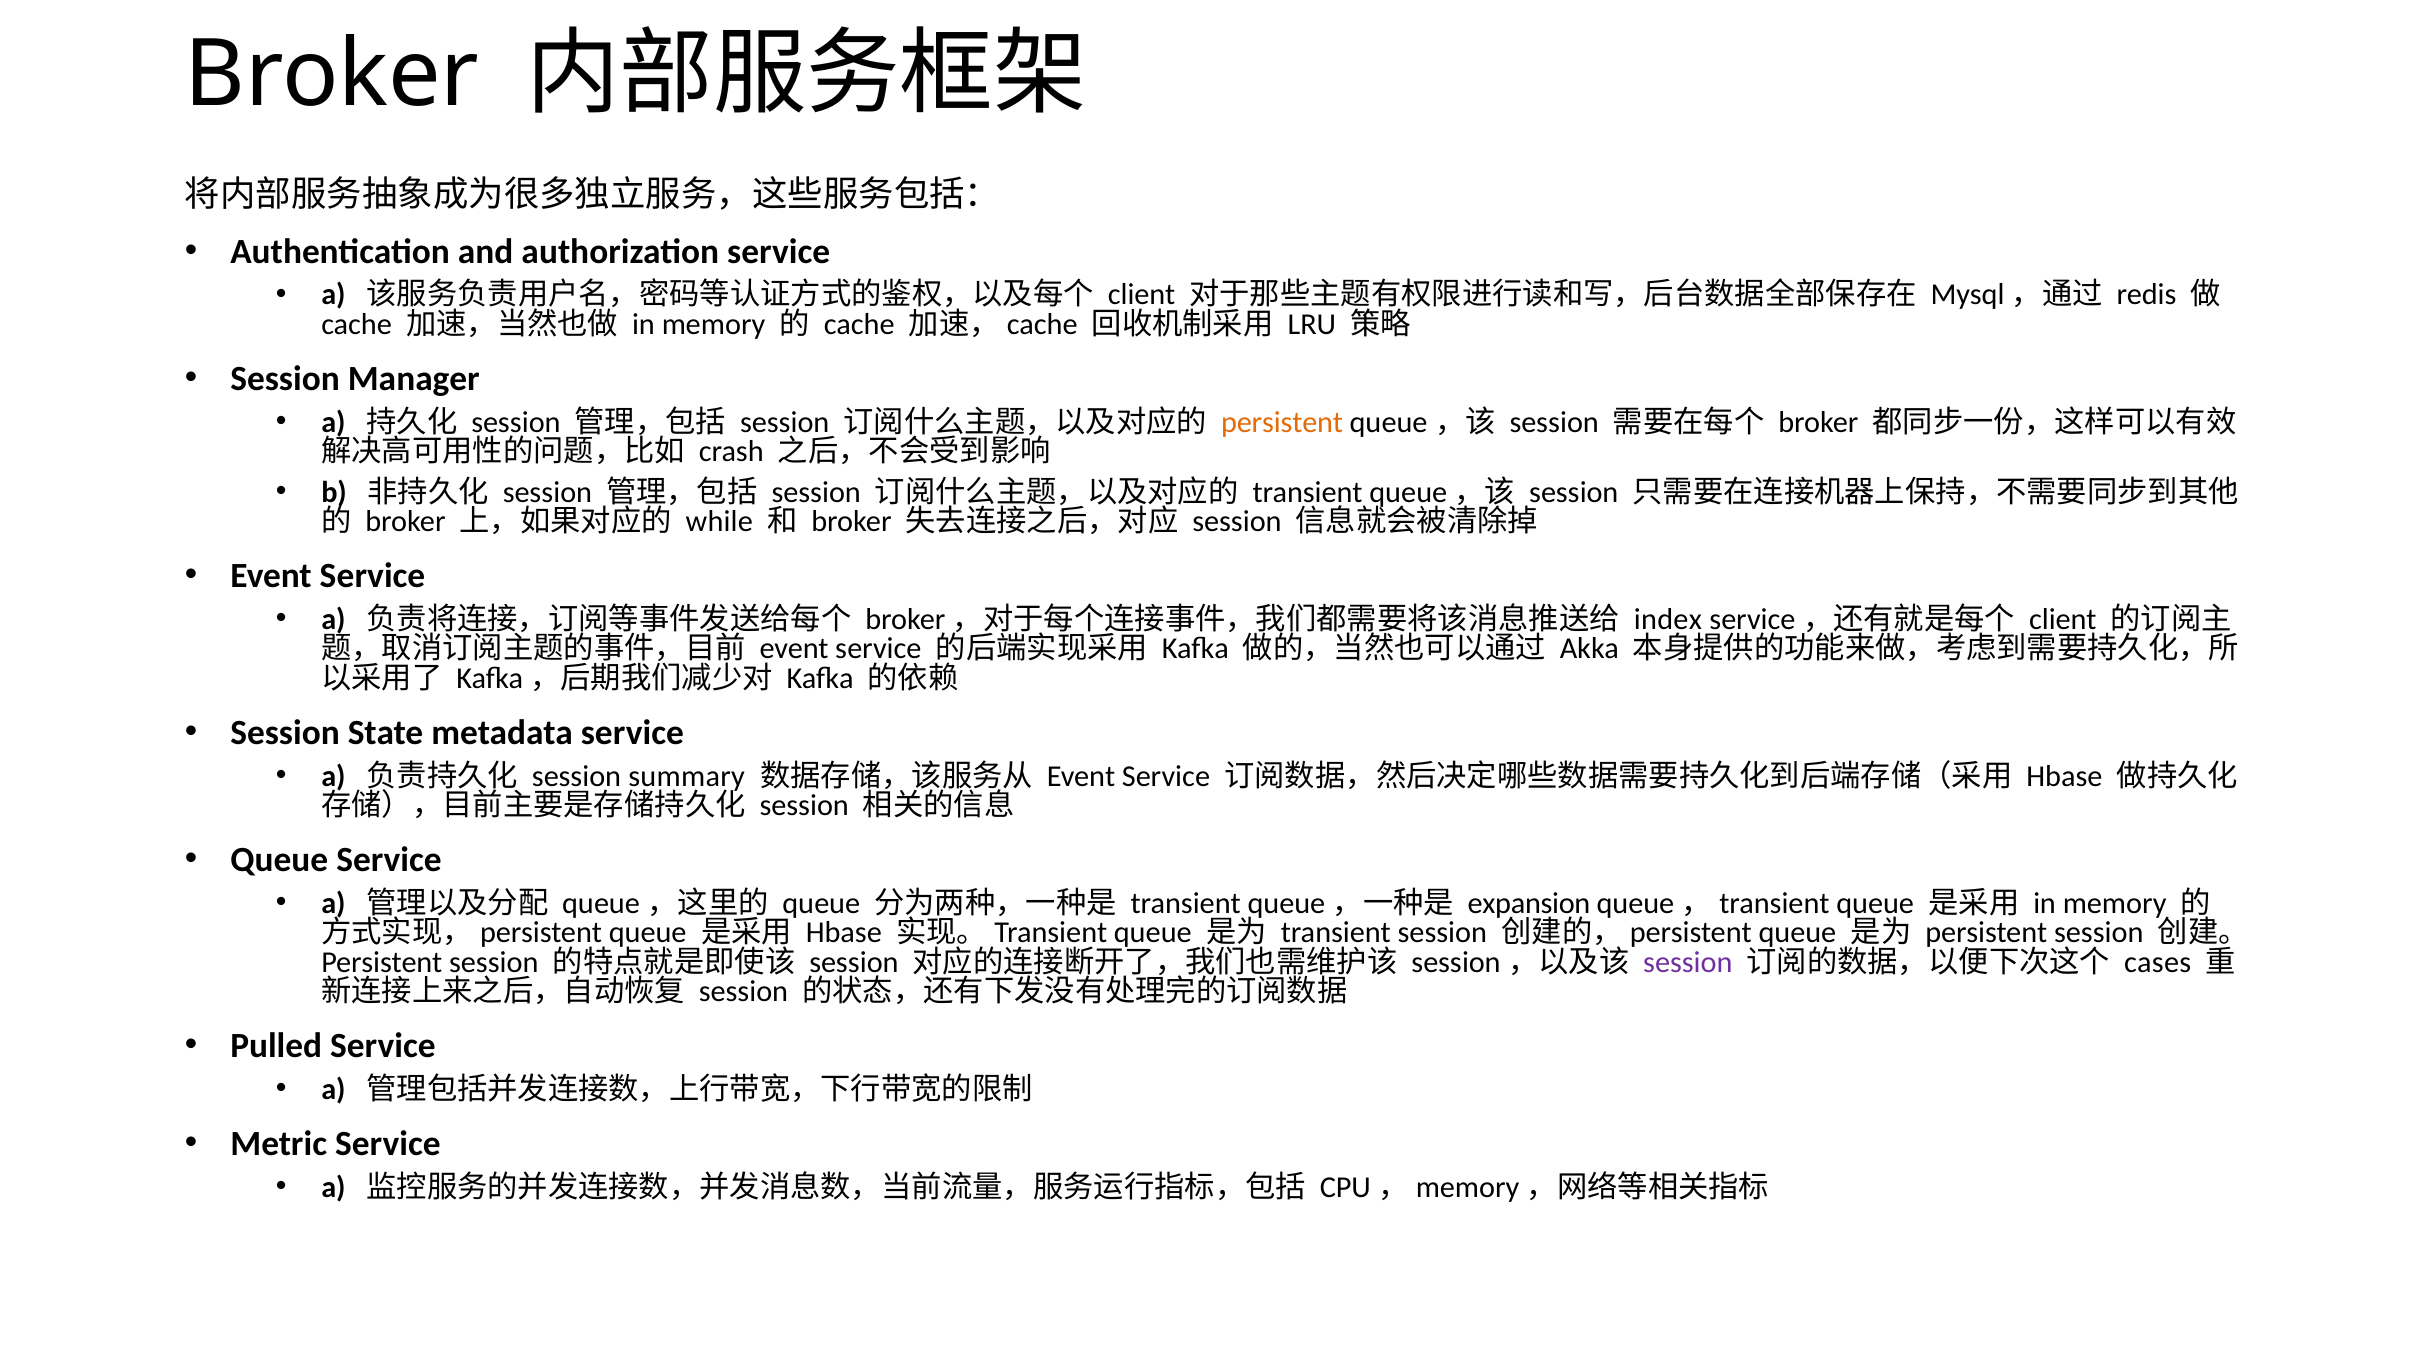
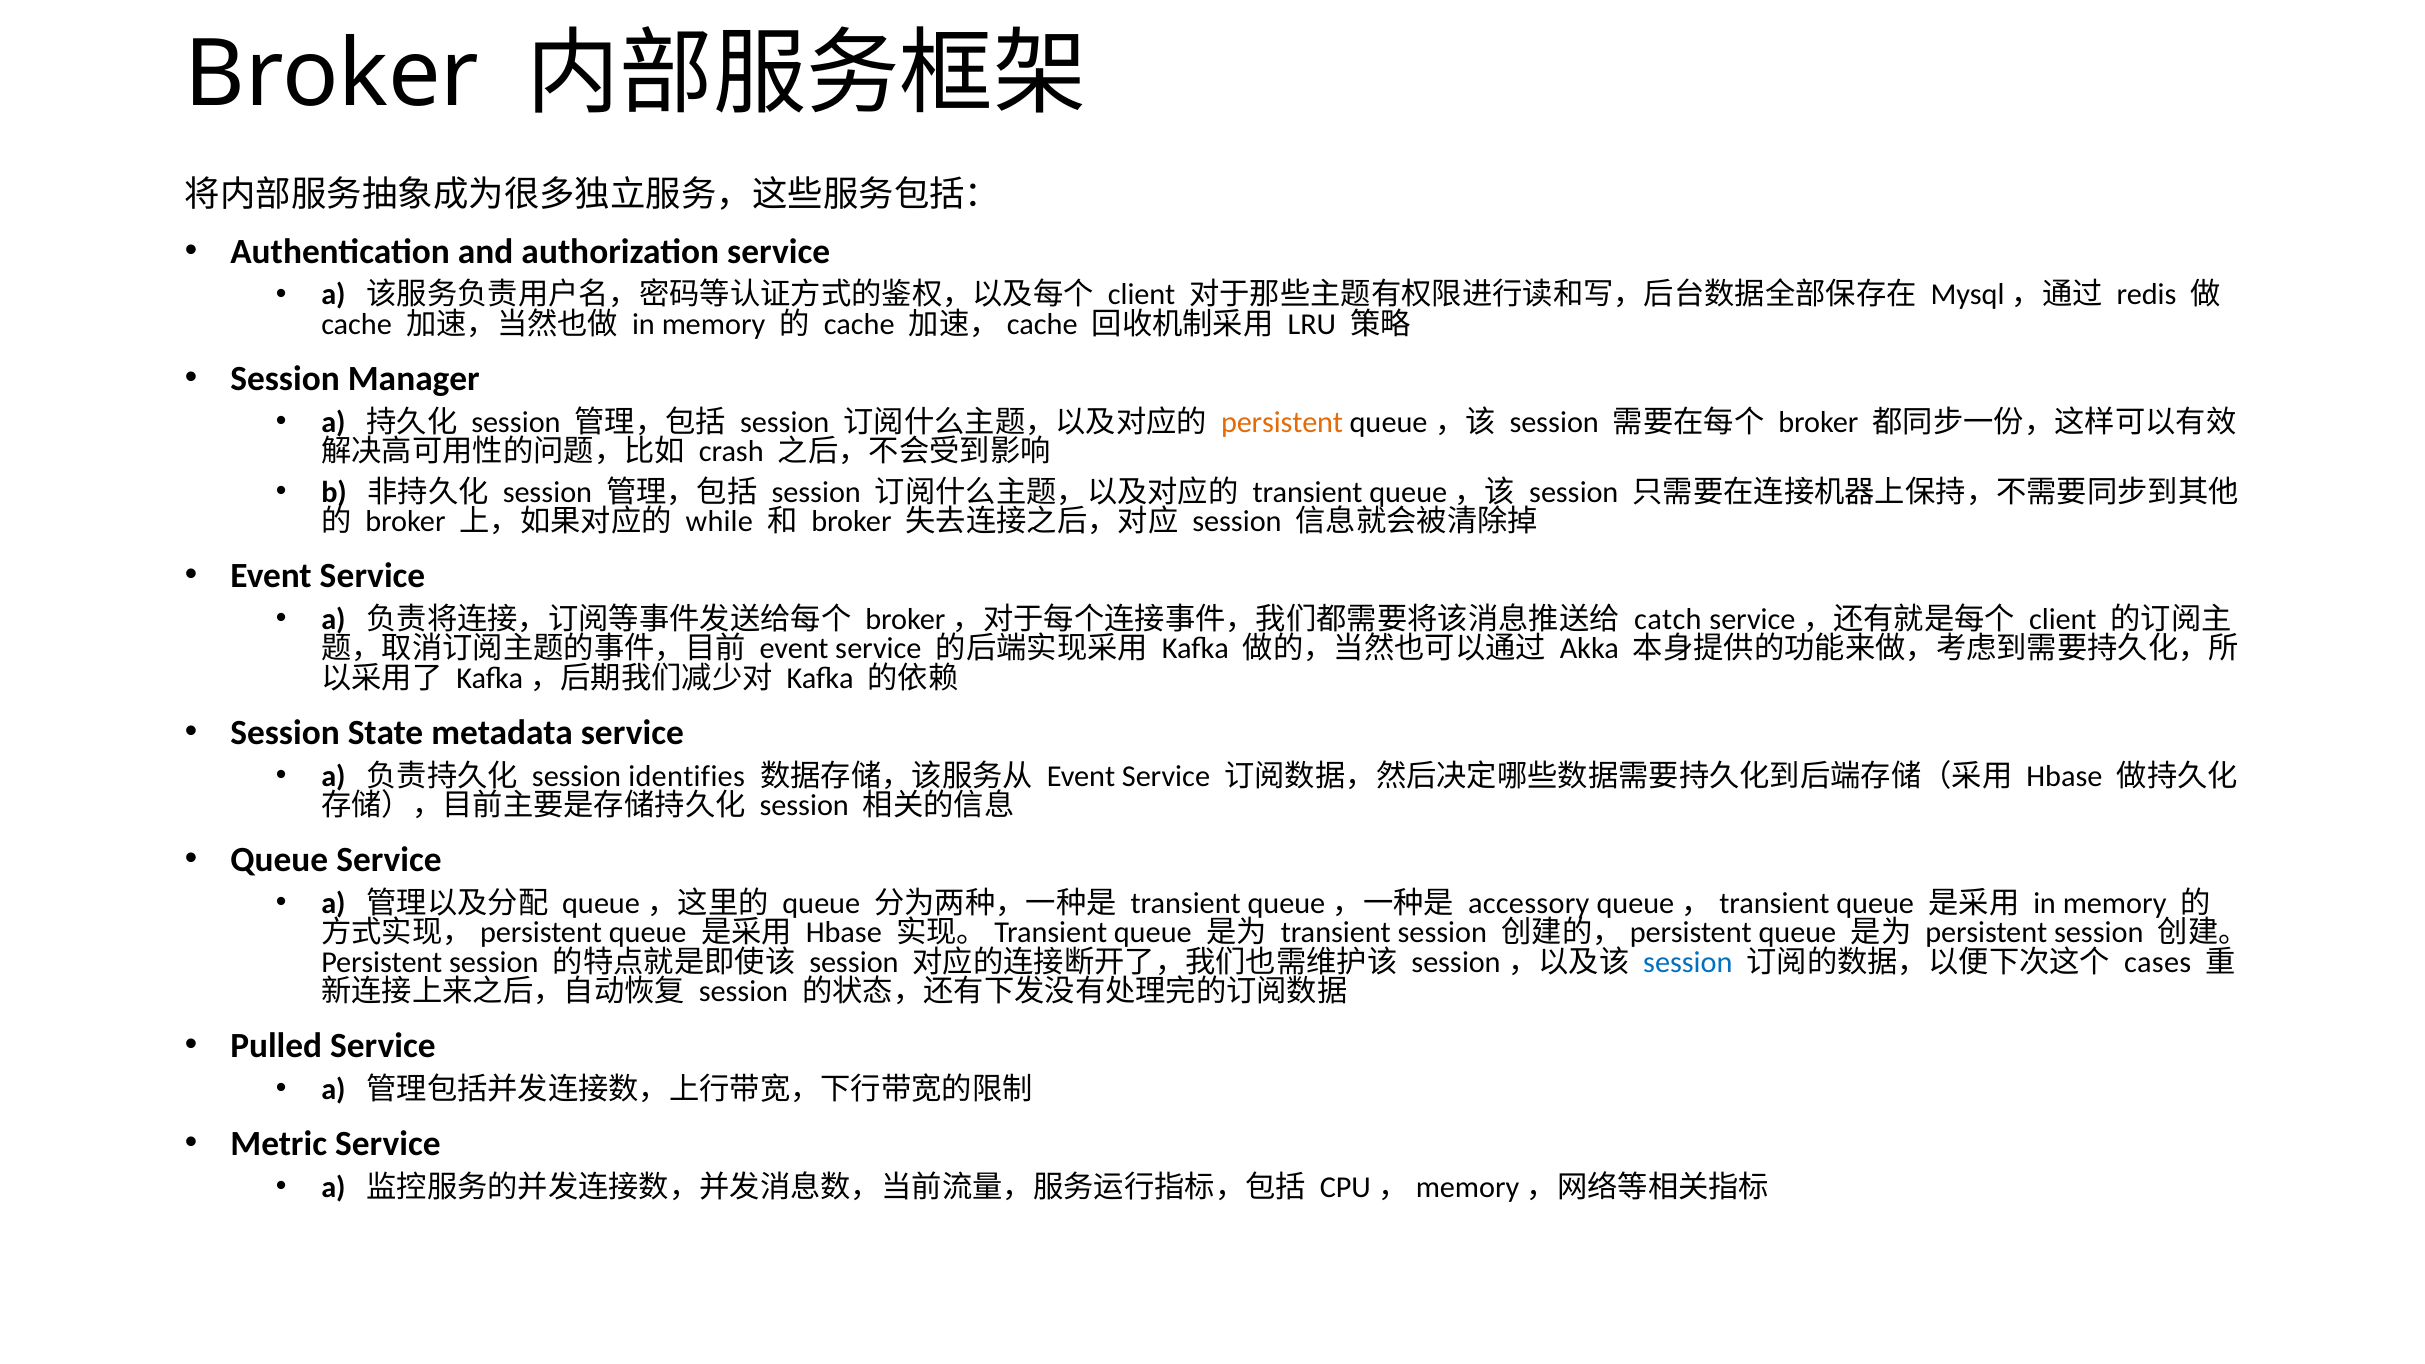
index: index -> catch (1668, 620)
summary: summary -> identifies (687, 776)
expansion: expansion -> accessory (1529, 903)
session colour: purple -> blue (1688, 962)
